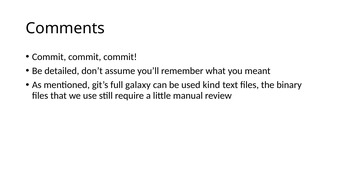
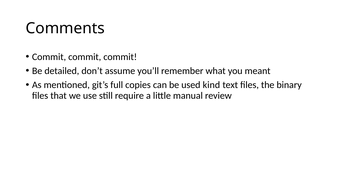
galaxy: galaxy -> copies (138, 85)
